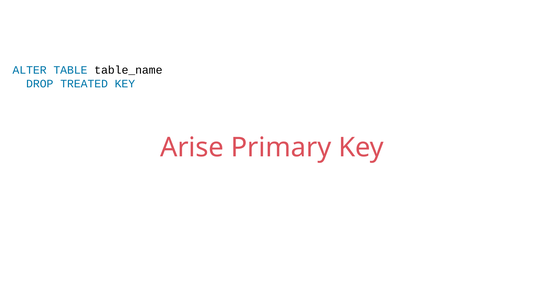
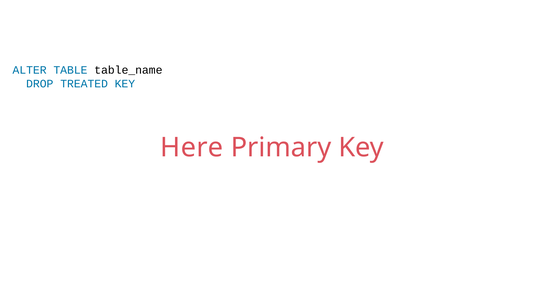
Arise: Arise -> Here (192, 148)
